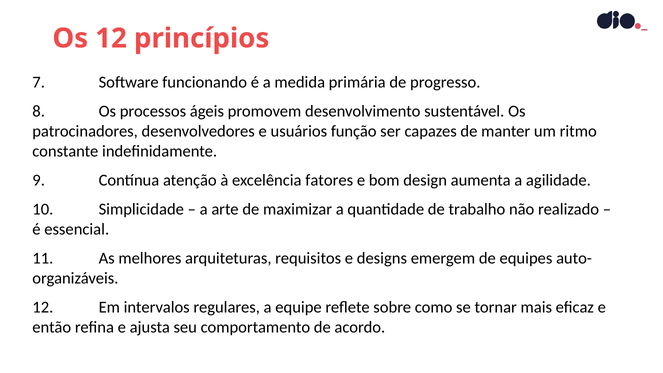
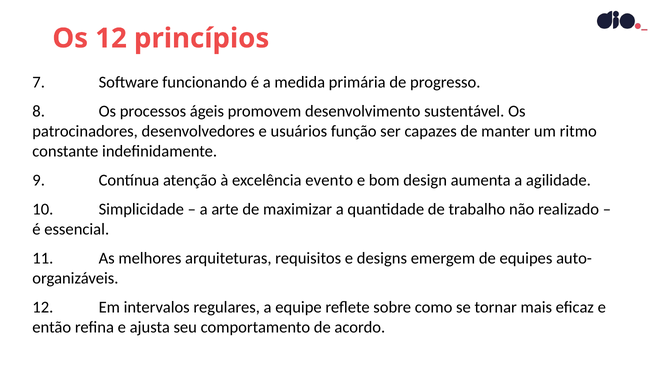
fatores: fatores -> evento (329, 180)
